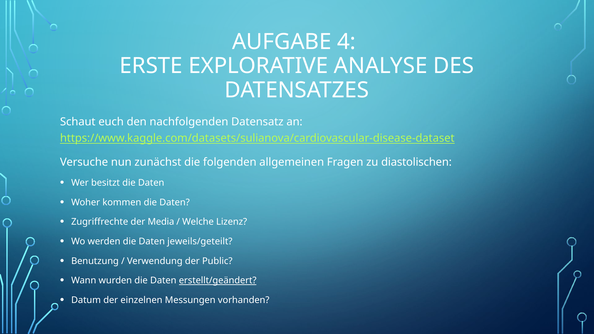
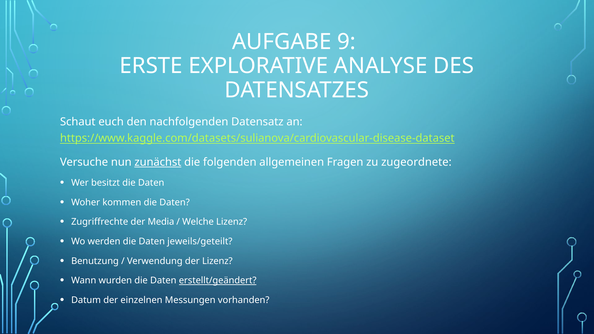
4: 4 -> 9 (347, 42)
zunächst underline: none -> present (158, 162)
diastolischen: diastolischen -> zugeordnete (416, 162)
der Public: Public -> Lizenz (217, 261)
